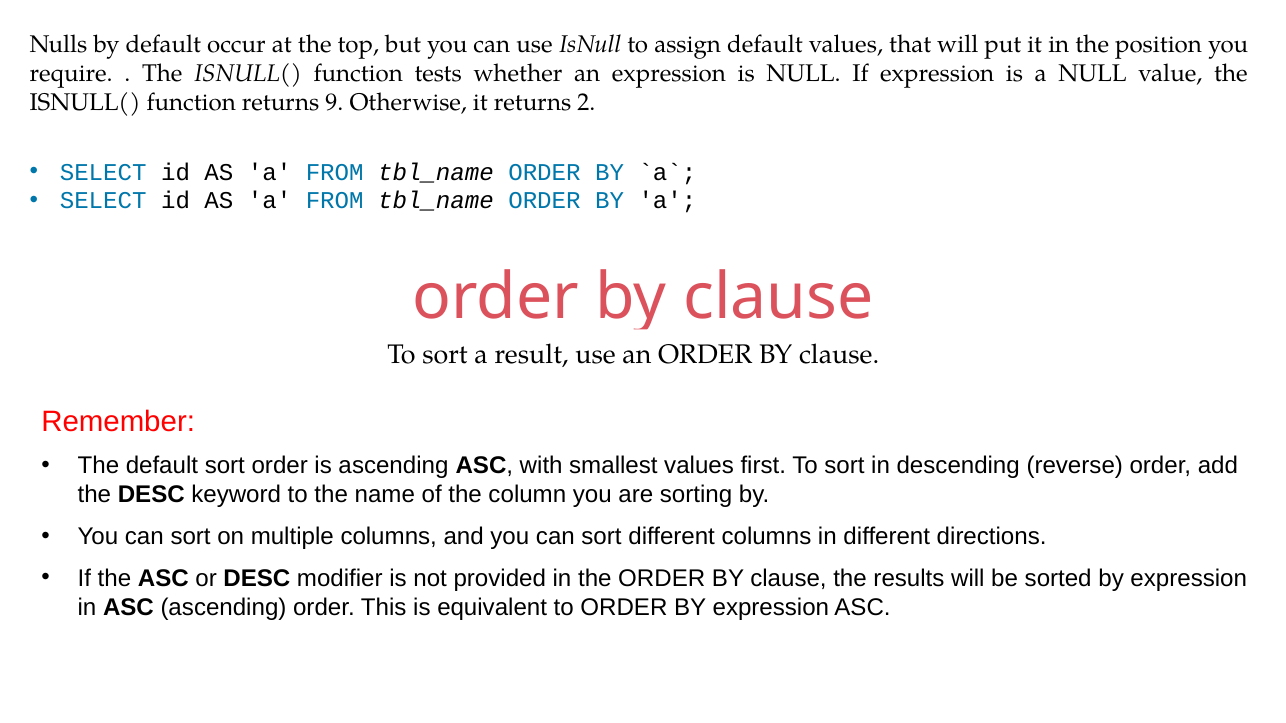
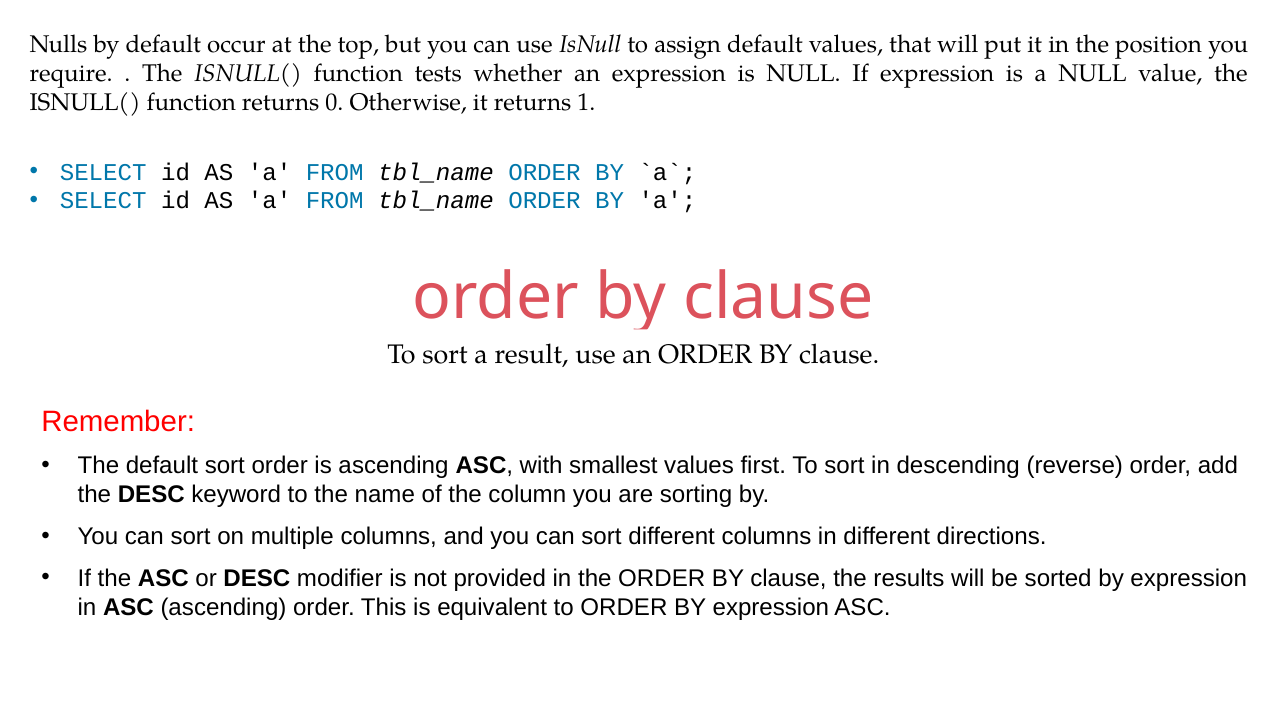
9: 9 -> 0 (334, 103)
2: 2 -> 1 (586, 103)
